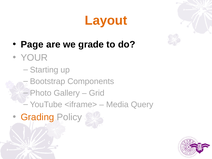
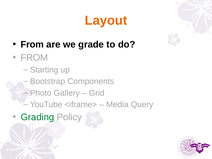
Page: Page -> From (32, 44)
YOUR: YOUR -> FROM (34, 58)
Grading colour: orange -> green (37, 117)
